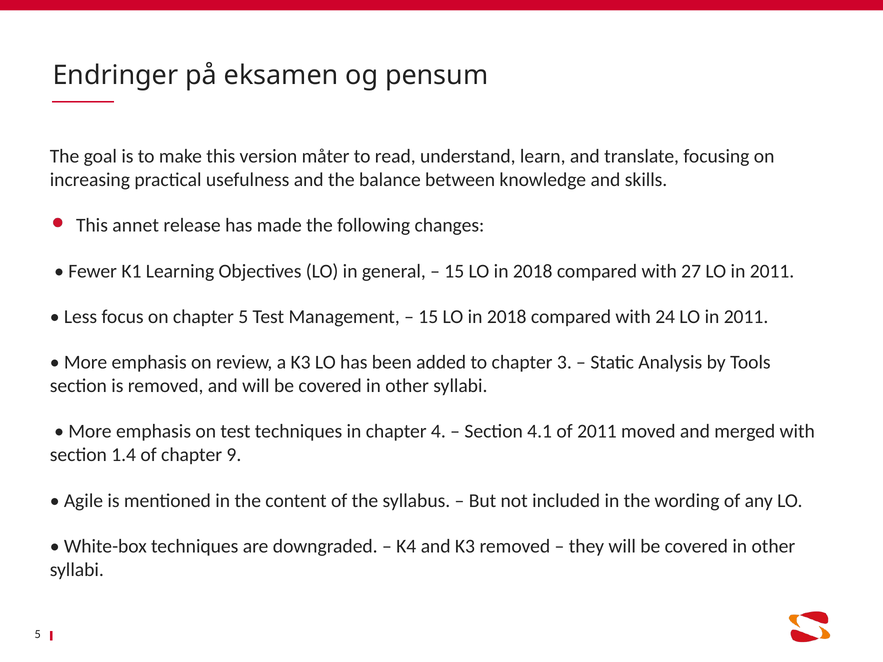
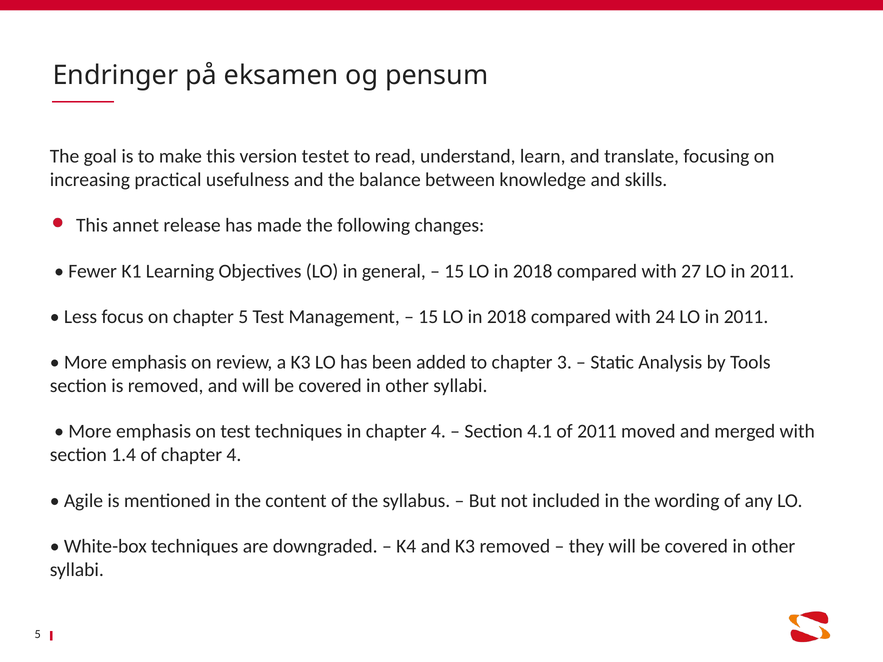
måter: måter -> testet (325, 156)
of chapter 9: 9 -> 4 (234, 455)
